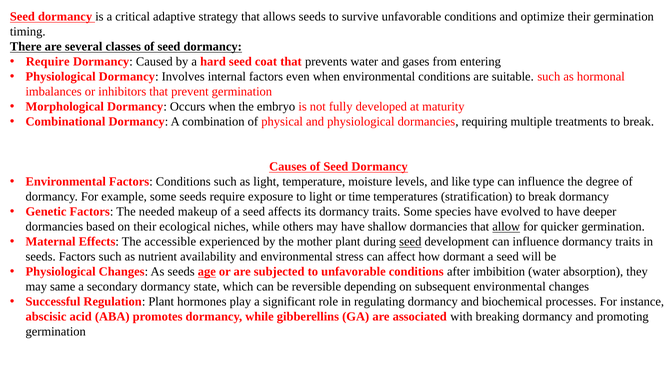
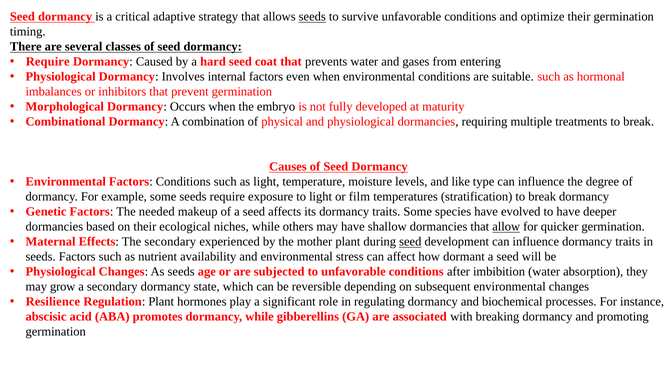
seeds underline: none -> present (312, 17)
time: time -> film (359, 197)
The accessible: accessible -> secondary (170, 242)
age underline: present -> none (207, 272)
same: same -> grow (63, 287)
Successful: Successful -> Resilience (53, 302)
